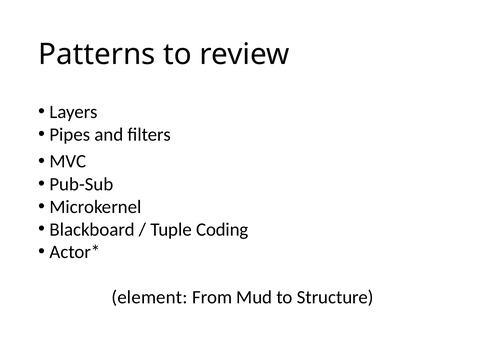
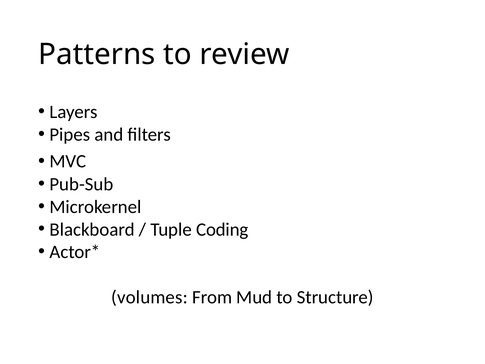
element: element -> volumes (149, 297)
